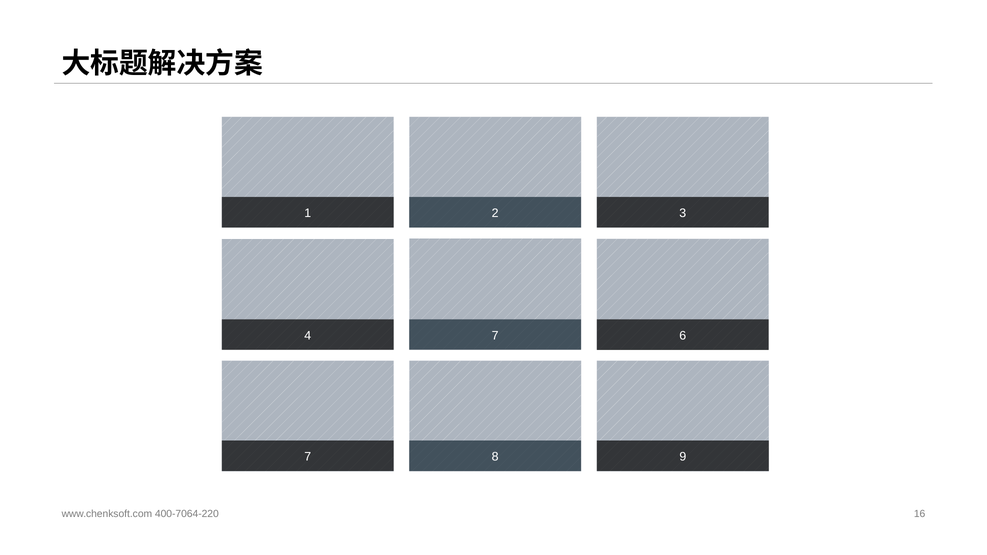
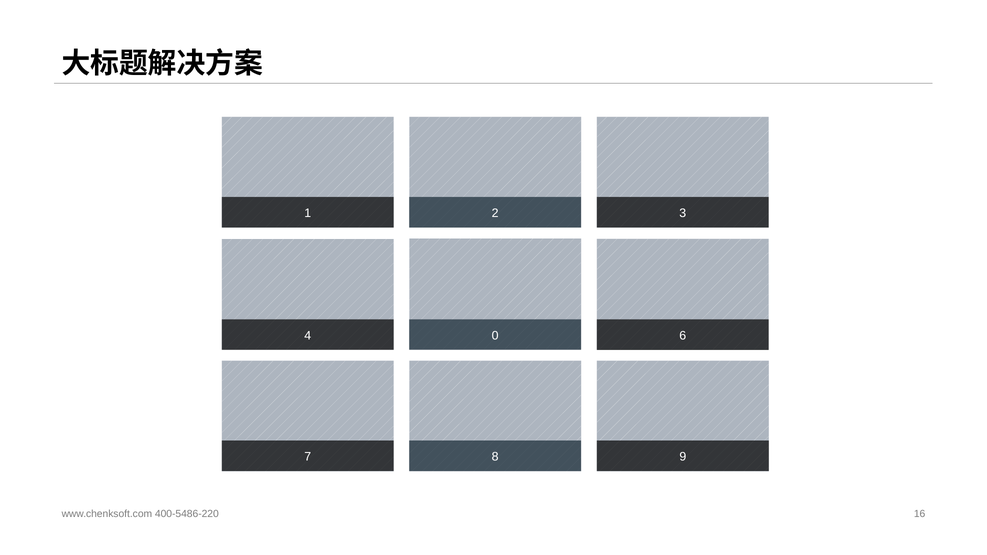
4 7: 7 -> 0 (495, 336)
400-7064-220: 400-7064-220 -> 400-5486-220 (187, 514)
